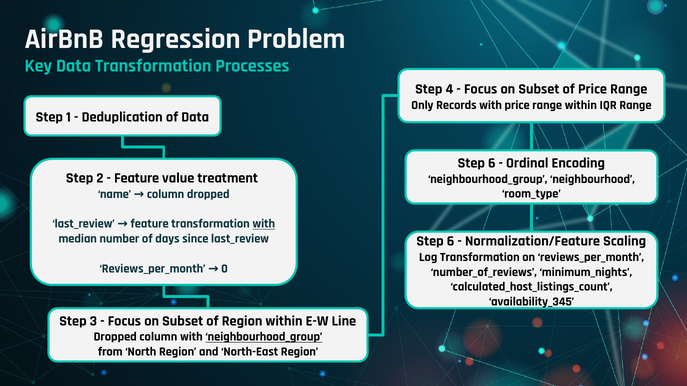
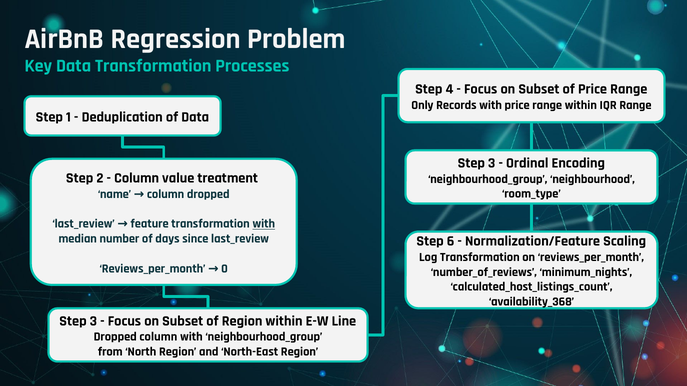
6: 6 -> 3 (492, 163)
Feature: Feature -> Column (137, 178)
availability_345: availability_345 -> availability_368 (532, 302)
neighbourhood_group underline: present -> none (264, 337)
